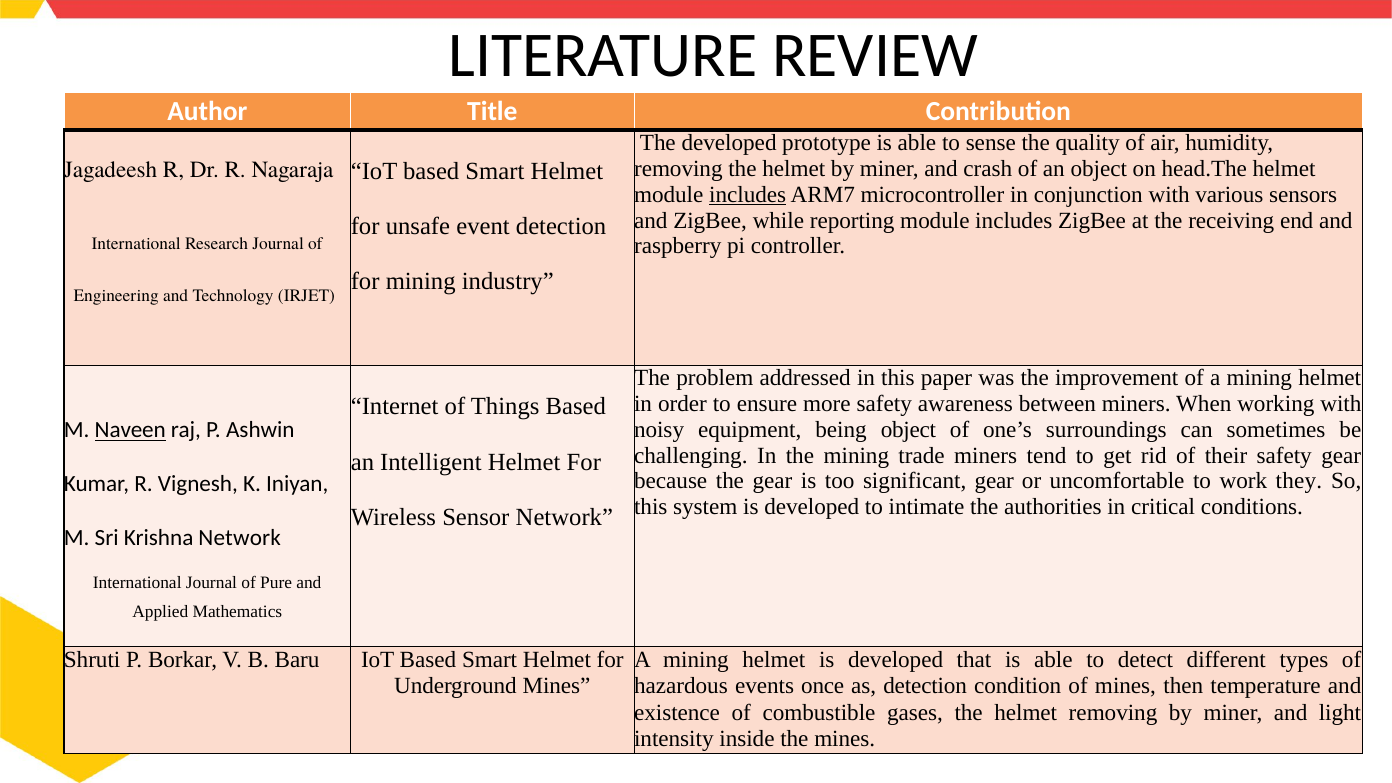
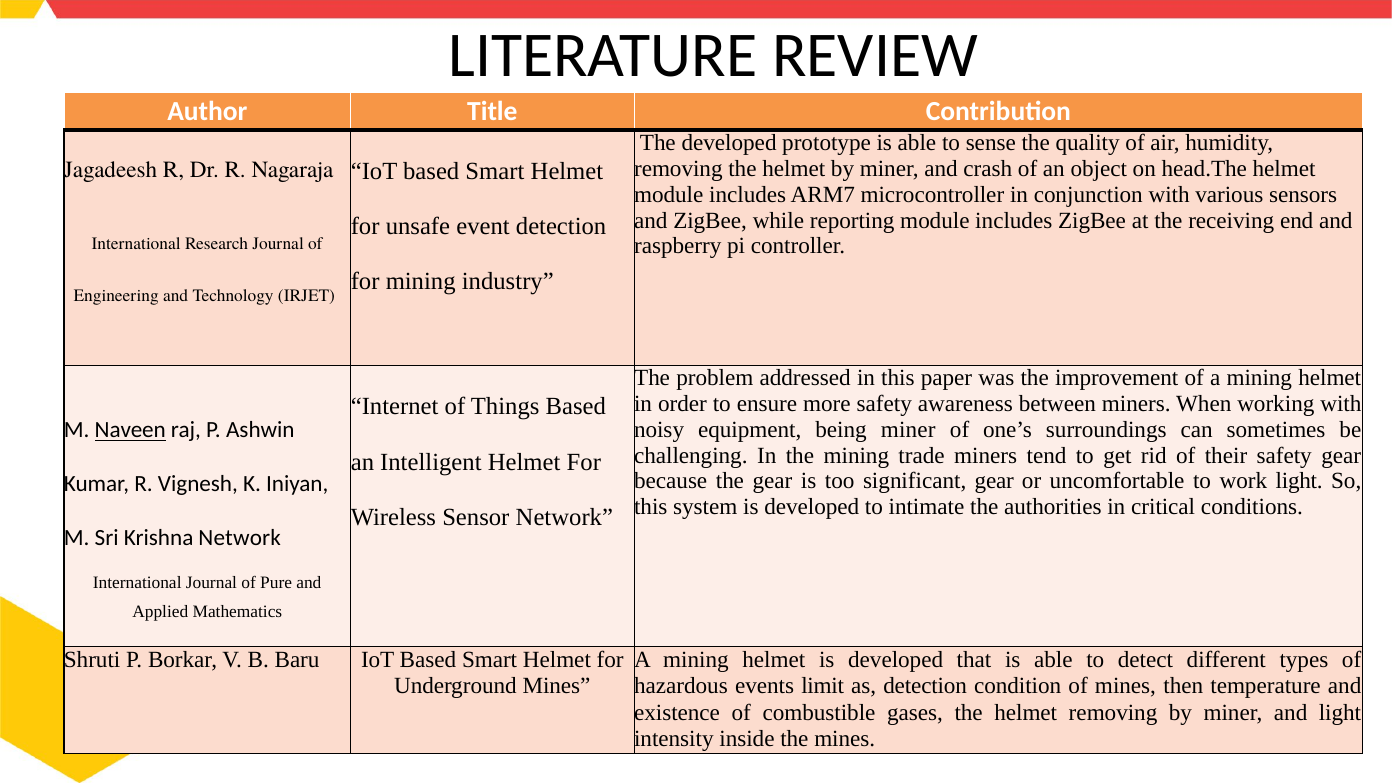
includes underline: present -> none (748, 195)
being object: object -> miner (908, 430)
work they: they -> light (1299, 481)
once: once -> limit (823, 686)
